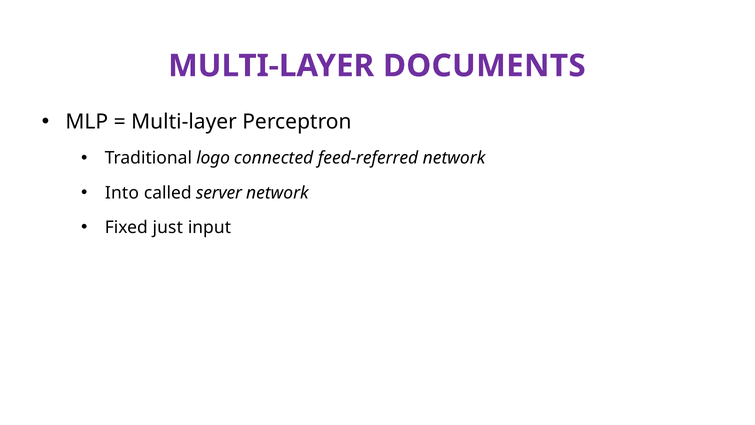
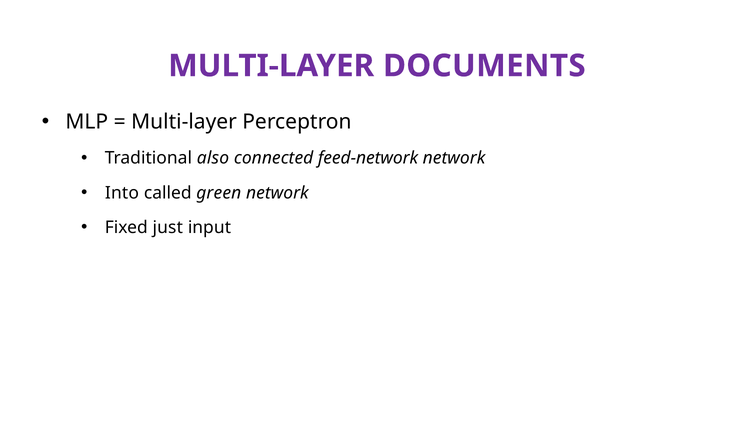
logo: logo -> also (213, 158)
feed-referred: feed-referred -> feed-network (368, 158)
server: server -> green (219, 193)
